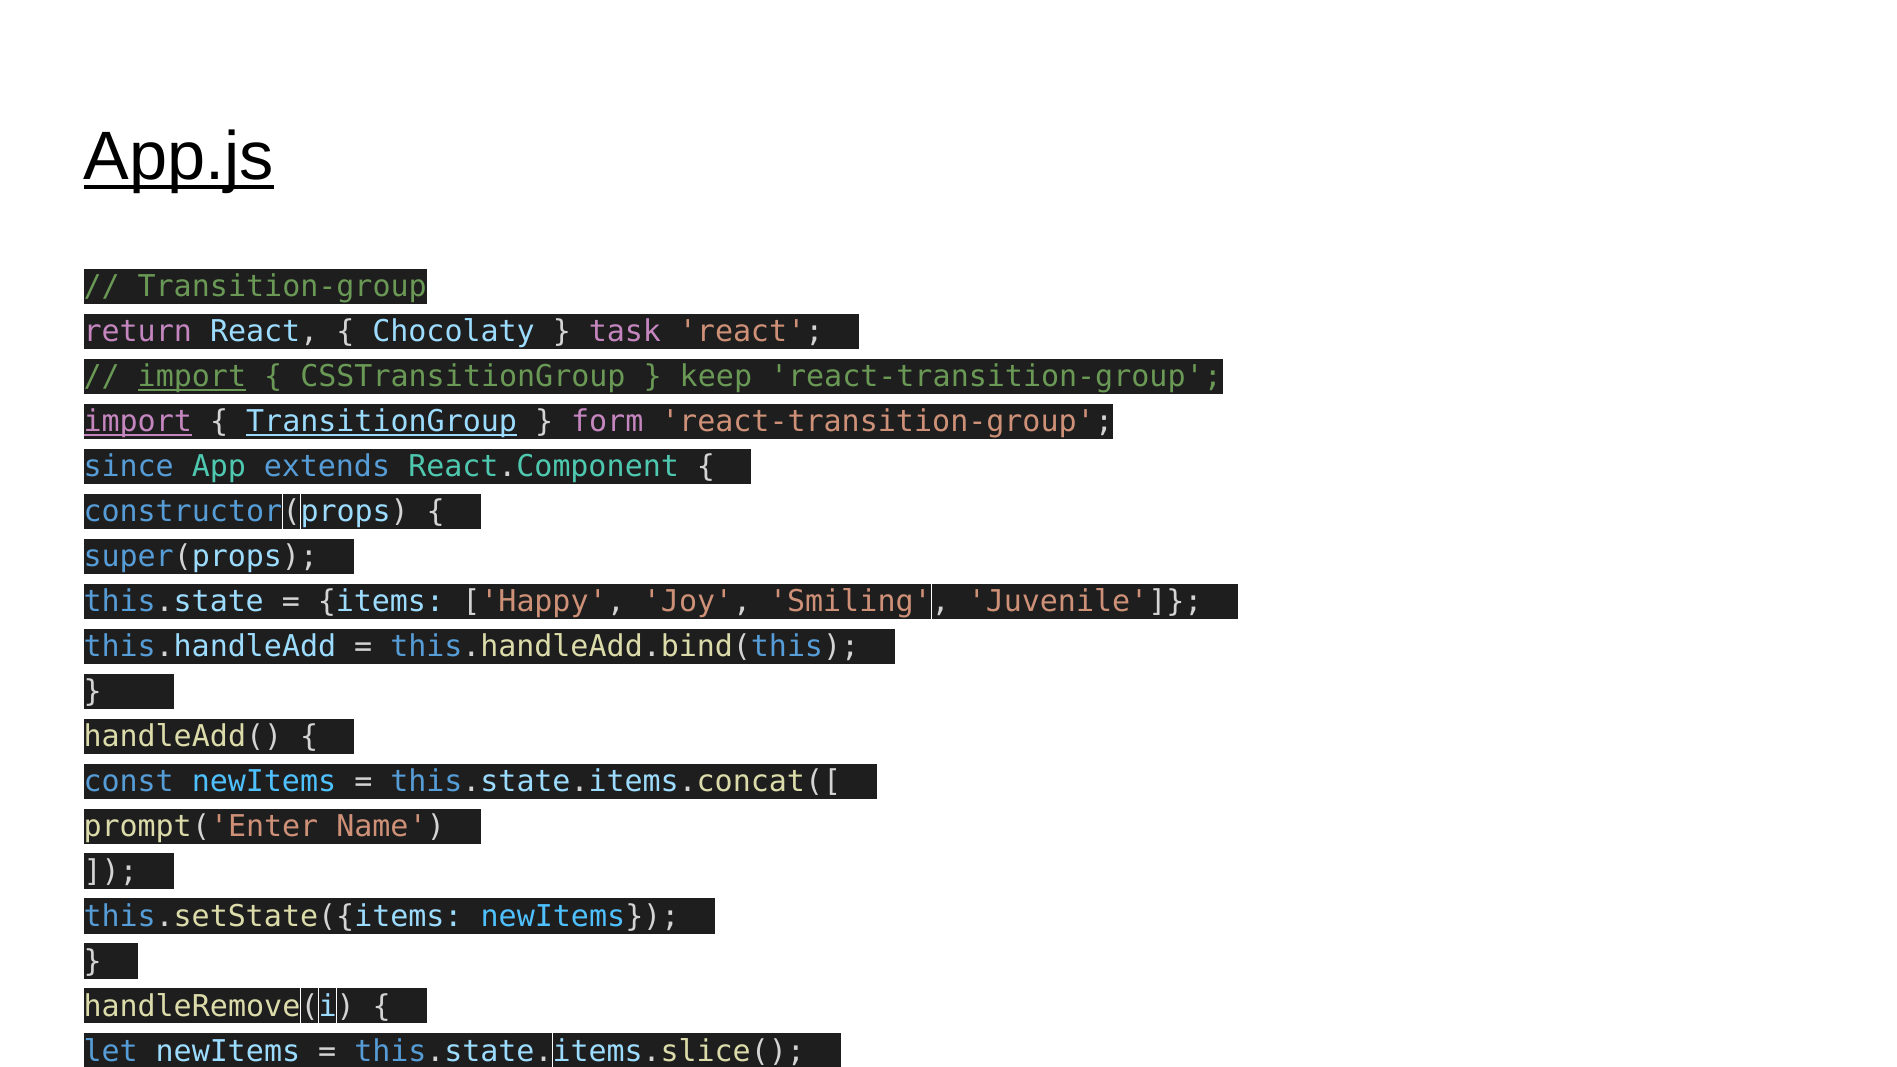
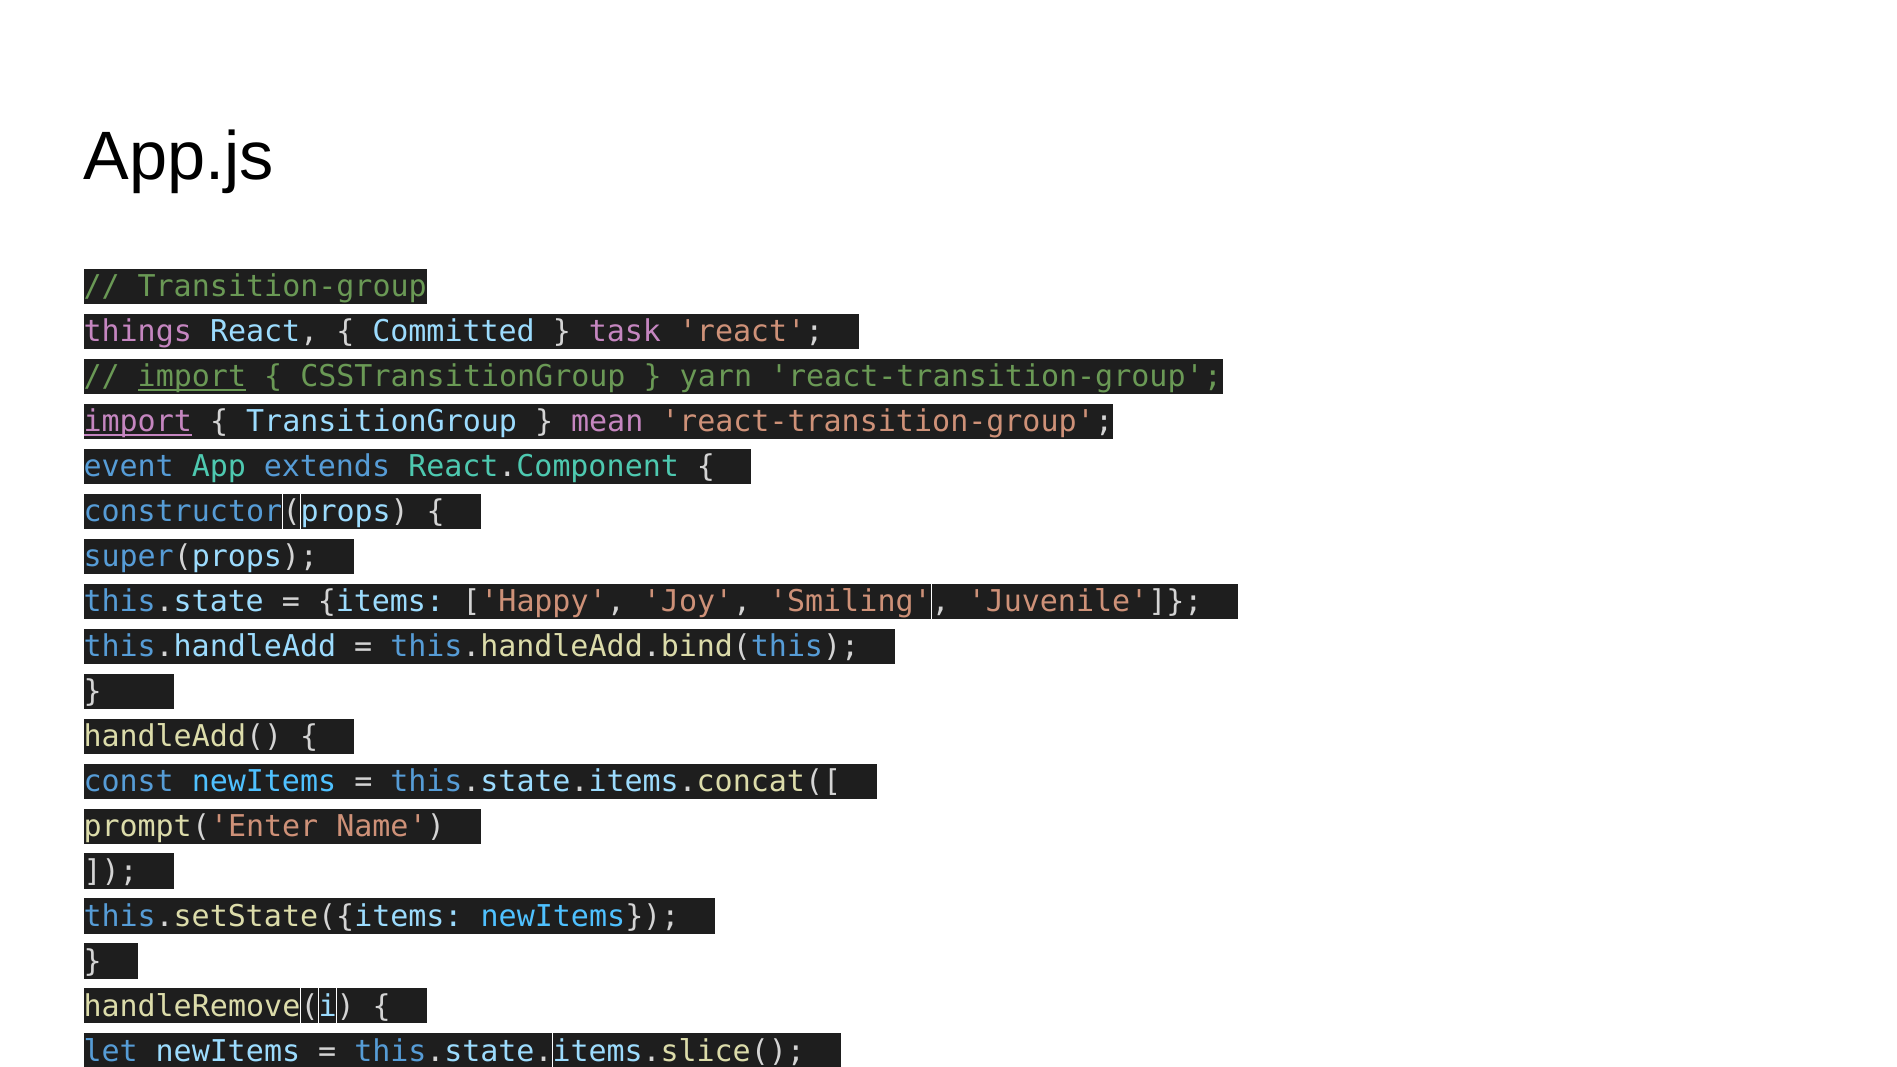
App.js underline: present -> none (179, 157)
return: return -> things (138, 332)
Chocolaty: Chocolaty -> Committed (454, 332)
keep: keep -> yarn (716, 377)
TransitionGroup underline: present -> none (382, 422)
form: form -> mean (607, 422)
since: since -> event (129, 467)
